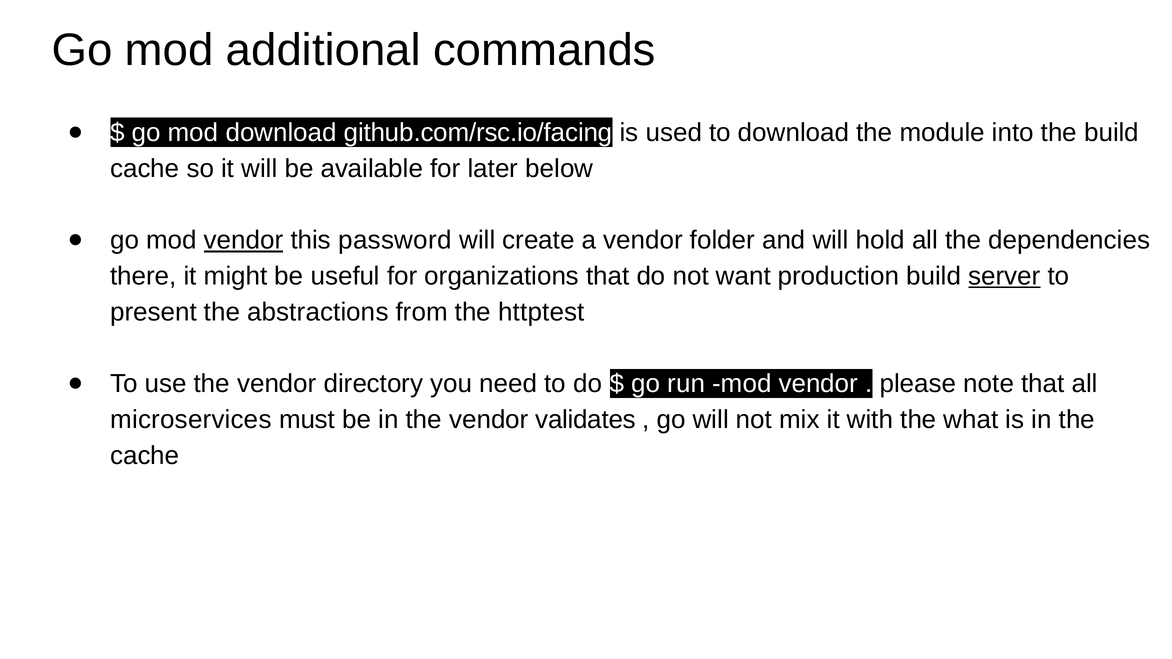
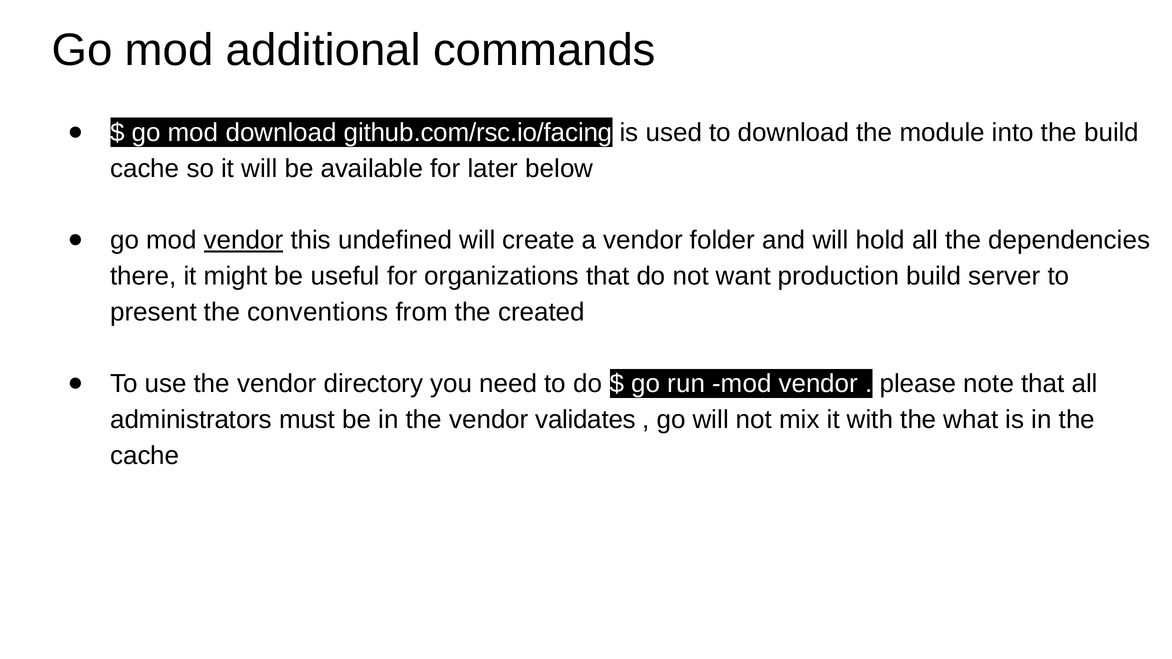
password: password -> undefined (395, 240)
server underline: present -> none (1004, 276)
abstractions: abstractions -> conventions (318, 312)
httptest: httptest -> created (541, 312)
microservices: microservices -> administrators (191, 420)
